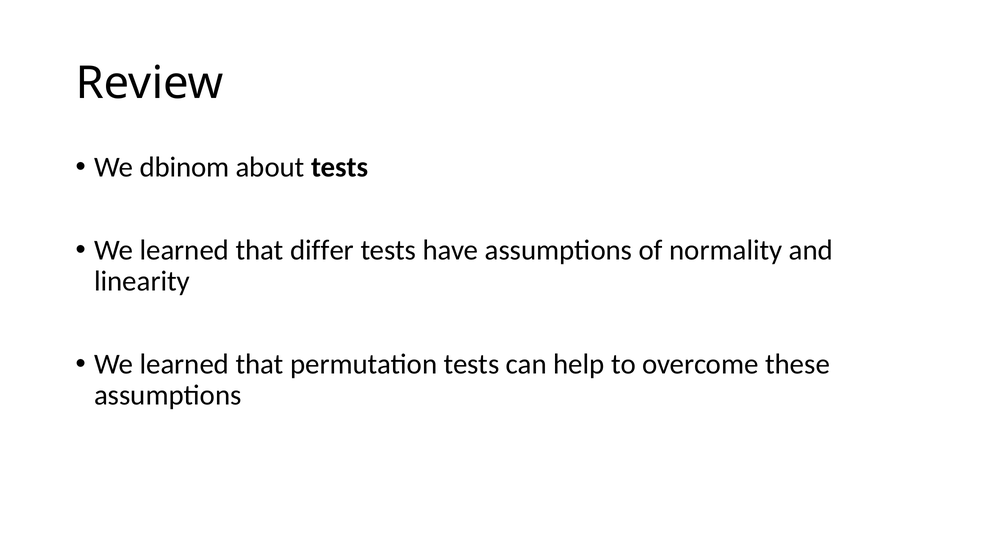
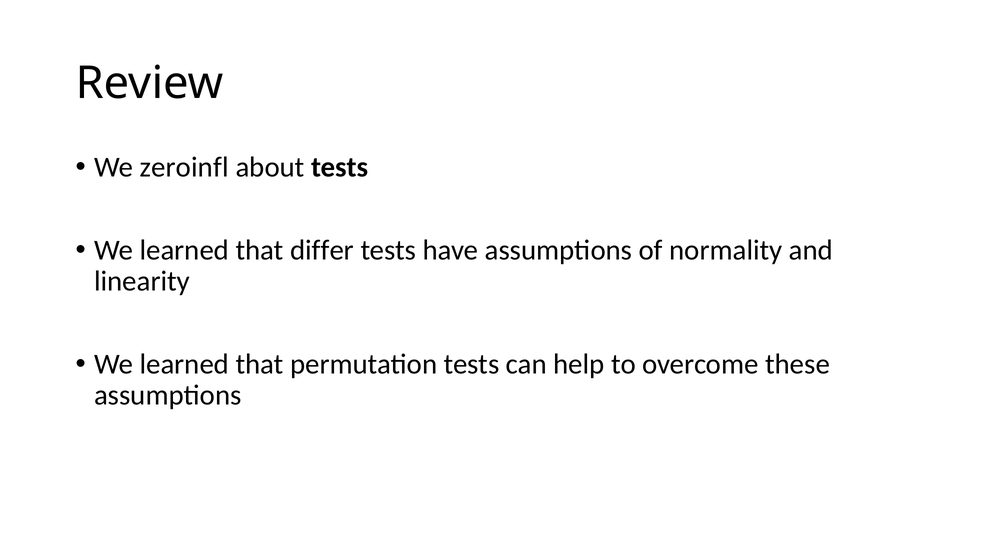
dbinom: dbinom -> zeroinfl (184, 167)
